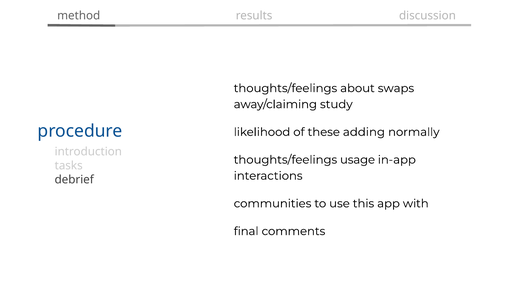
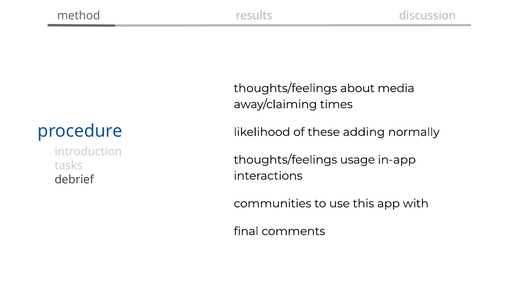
swaps: swaps -> media (396, 88)
study: study -> times (336, 104)
